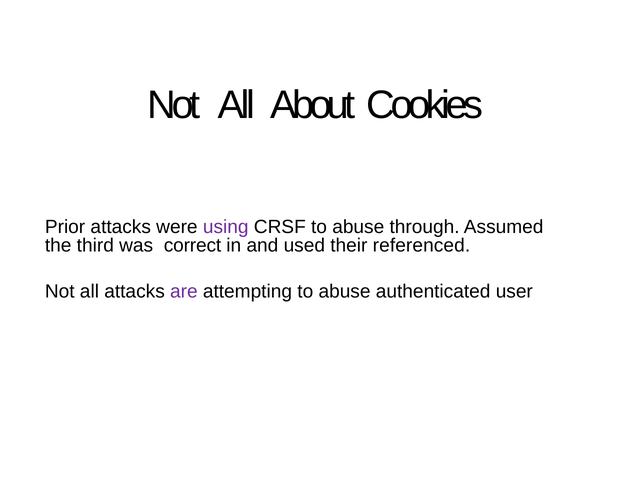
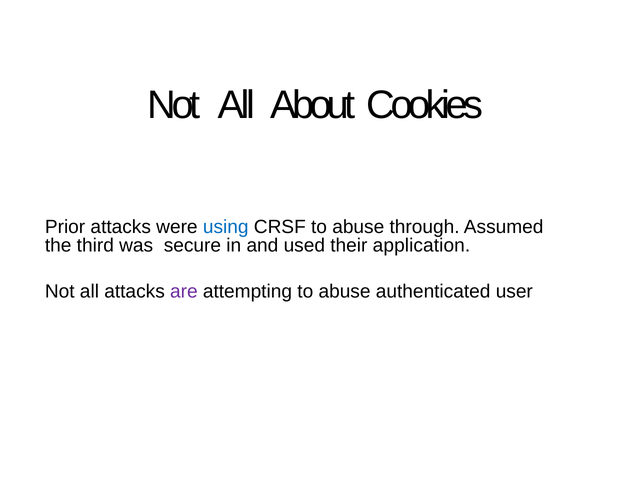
using colour: purple -> blue (226, 227)
correct: correct -> secure (192, 245)
referenced: referenced -> application (421, 245)
